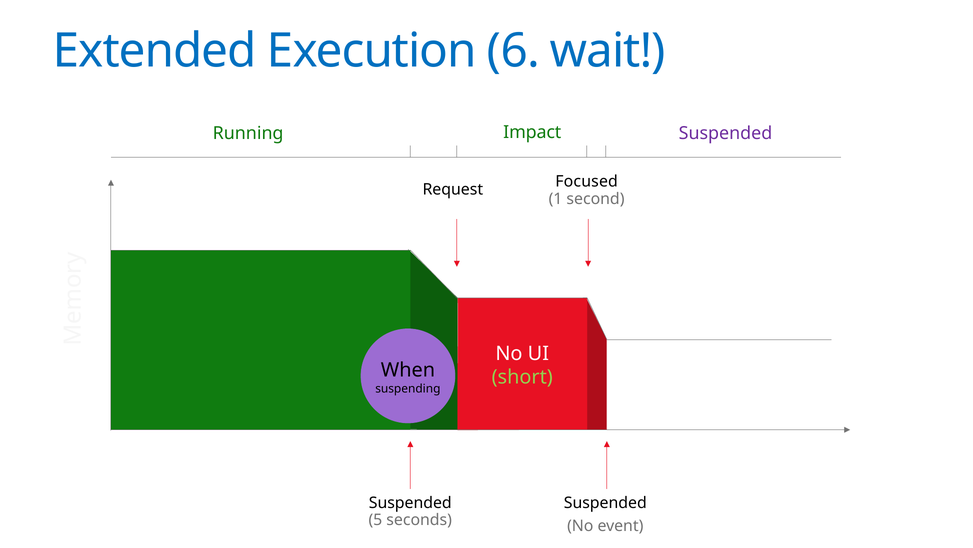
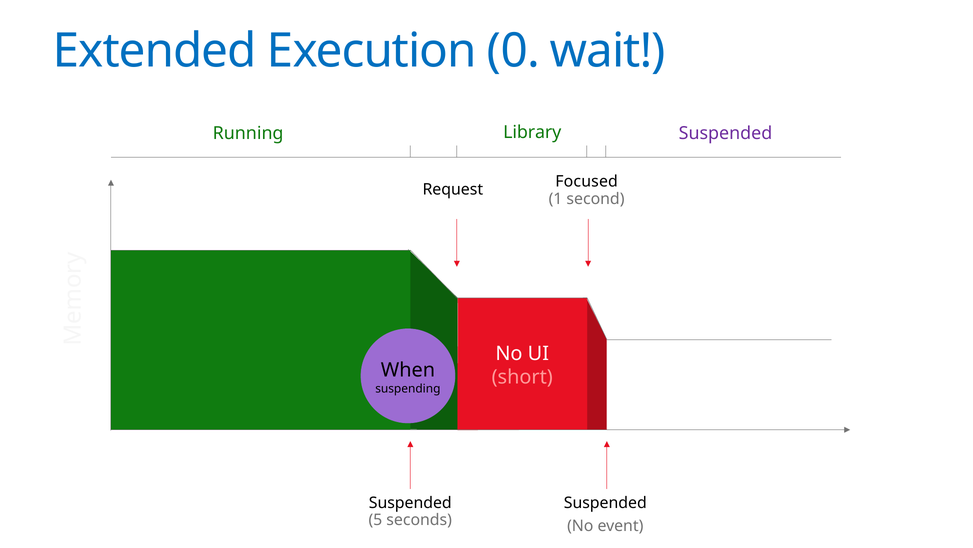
6: 6 -> 0 (514, 51)
Impact: Impact -> Library (532, 132)
short colour: light green -> pink (522, 377)
